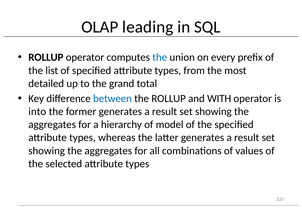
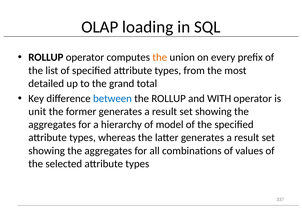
leading: leading -> loading (148, 27)
the colour: blue -> orange (160, 57)
into: into -> unit (37, 112)
